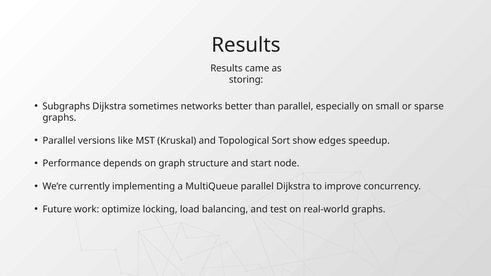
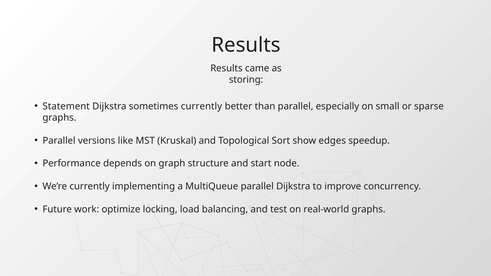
Subgraphs: Subgraphs -> Statement (66, 106)
sometimes networks: networks -> currently (201, 106)
